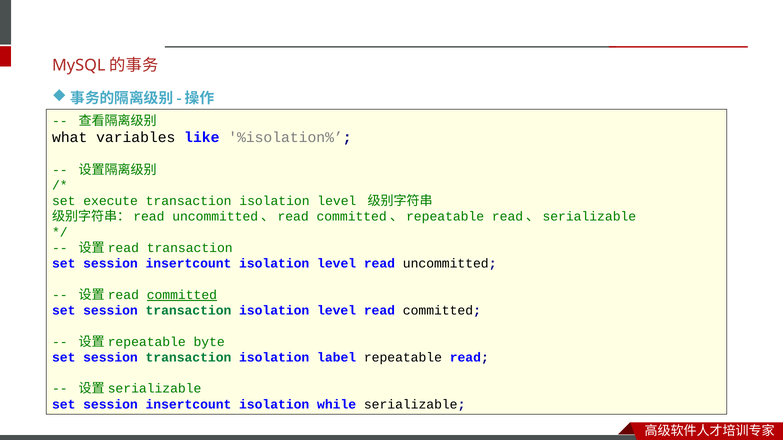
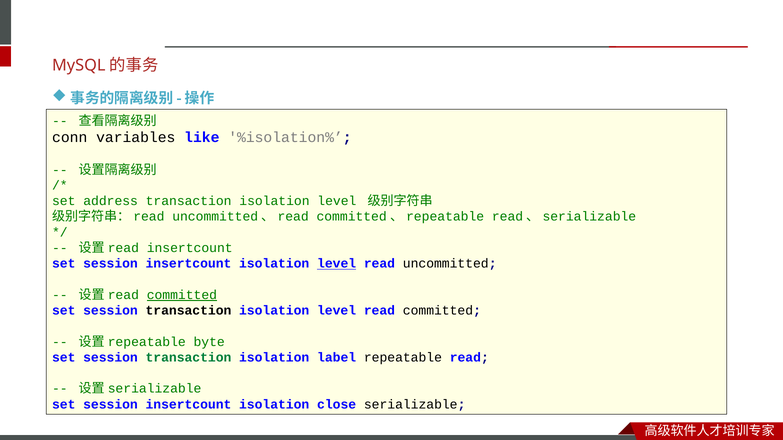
what: what -> conn (70, 138)
execute: execute -> address (111, 201)
transaction: transaction -> insertcount (190, 248)
level underline: none -> present (337, 264)
transaction colour: green -> black (188, 311)
while: while -> close (337, 405)
